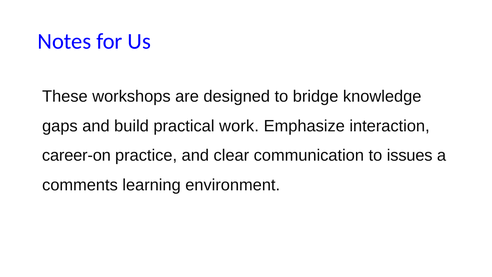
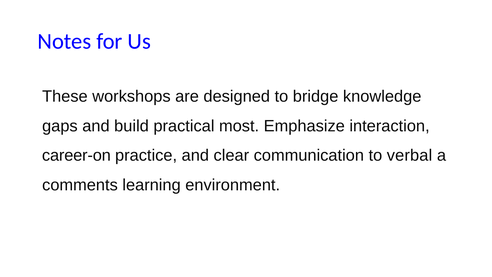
work: work -> most (239, 126)
issues: issues -> verbal (410, 155)
